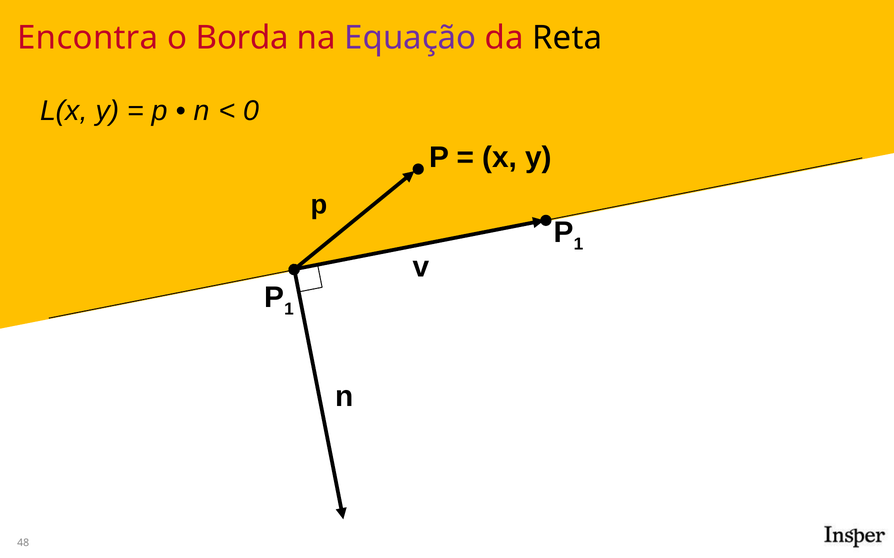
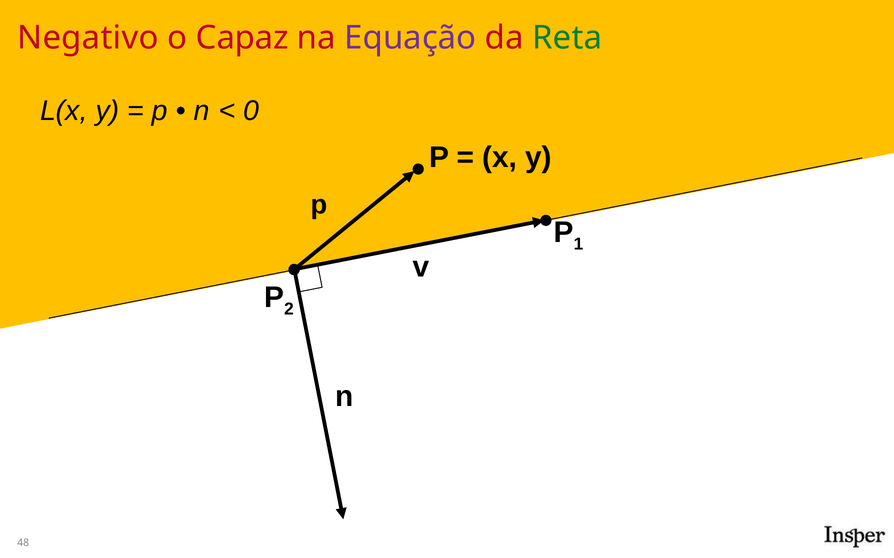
Encontra: Encontra -> Negativo (88, 38)
Borda: Borda -> Capaz (242, 38)
Reta colour: black -> green (567, 38)
1: 1 -> 2 (289, 309)
